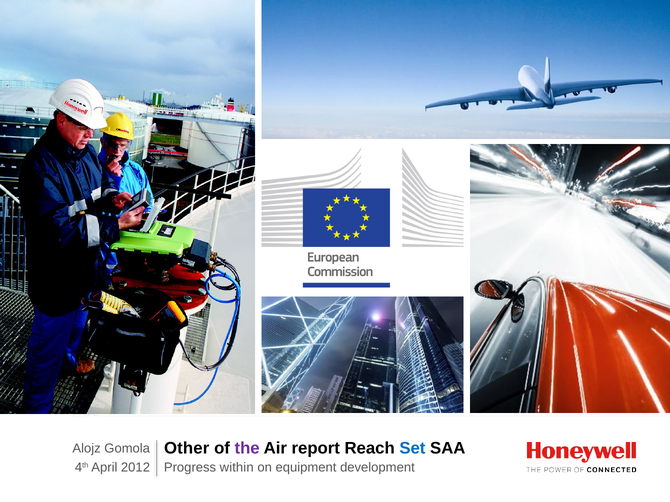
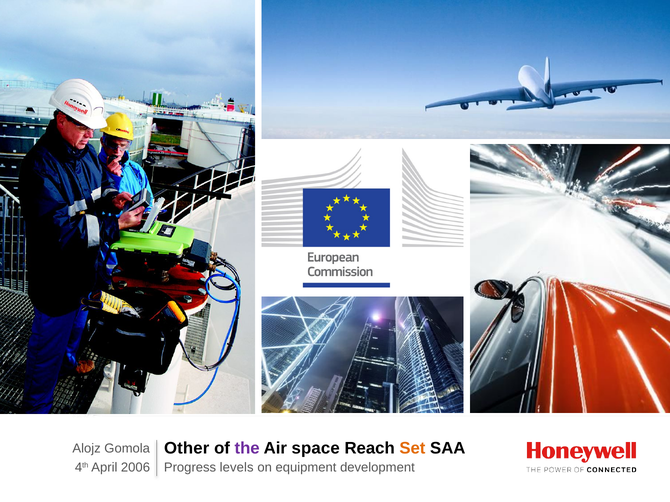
report: report -> space (316, 449)
Set colour: blue -> orange (412, 449)
2012: 2012 -> 2006 (135, 468)
within: within -> levels (237, 468)
